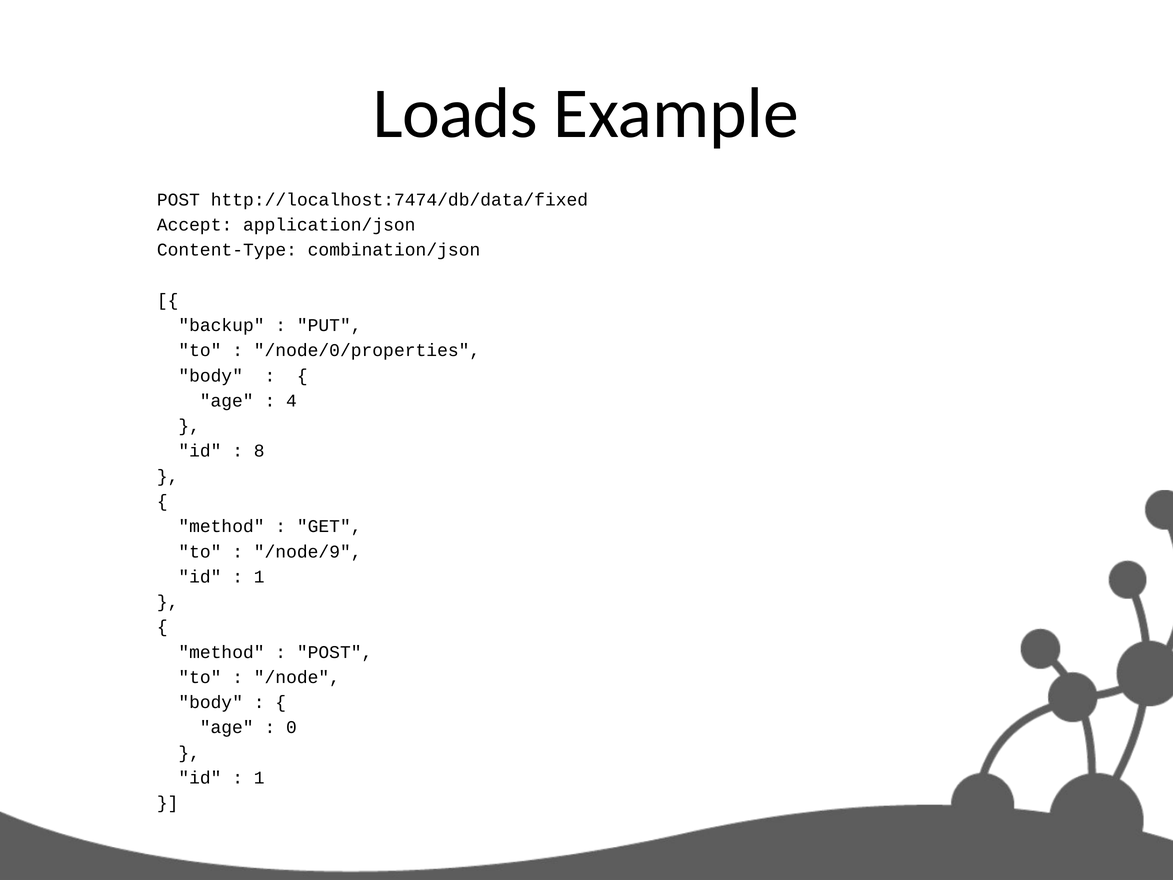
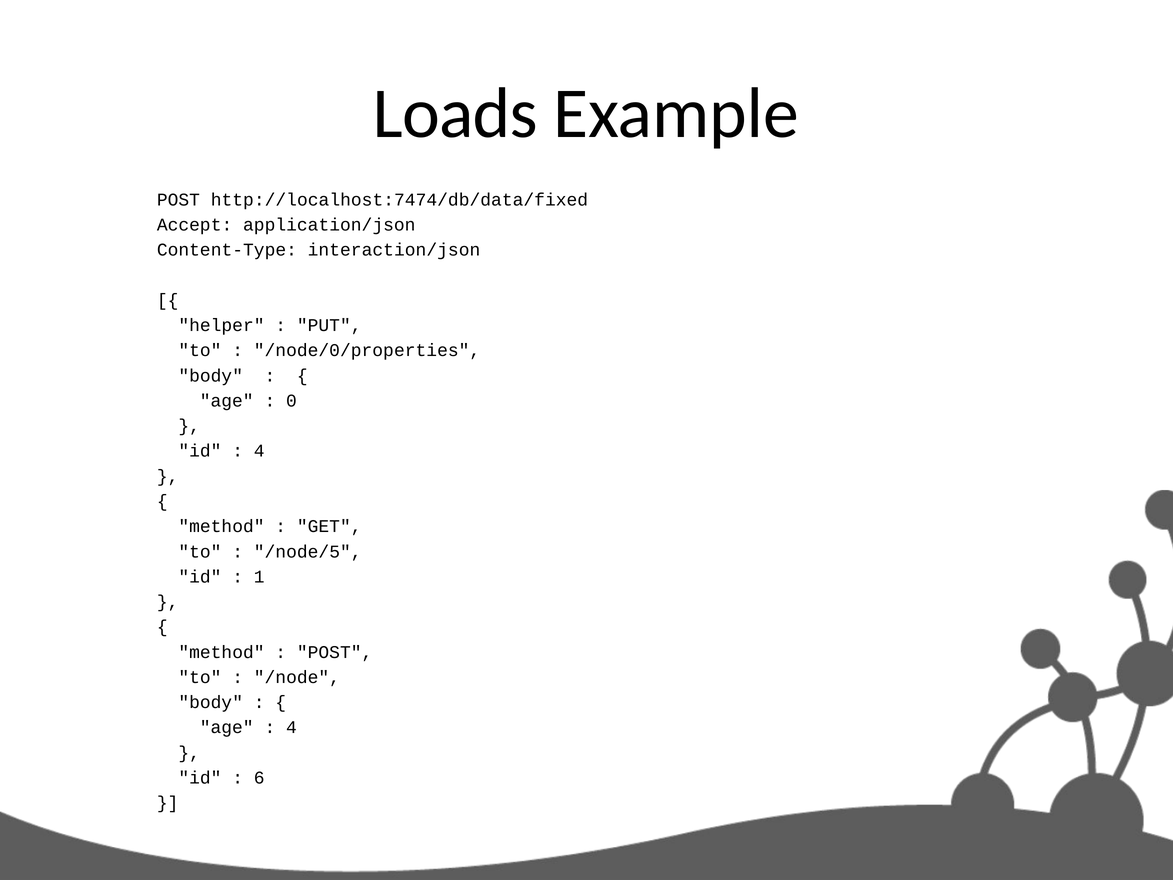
combination/json: combination/json -> interaction/json (394, 250)
backup: backup -> helper (221, 325)
4: 4 -> 0 (291, 401)
8: 8 -> 4 (259, 451)
/node/9: /node/9 -> /node/5 (308, 551)
0: 0 -> 4 (291, 727)
1: 1 -> 6 (259, 778)
